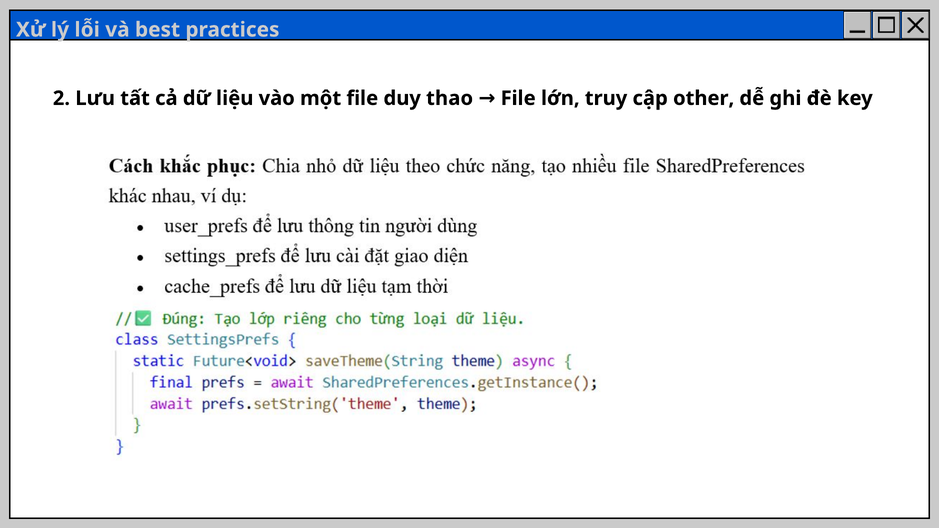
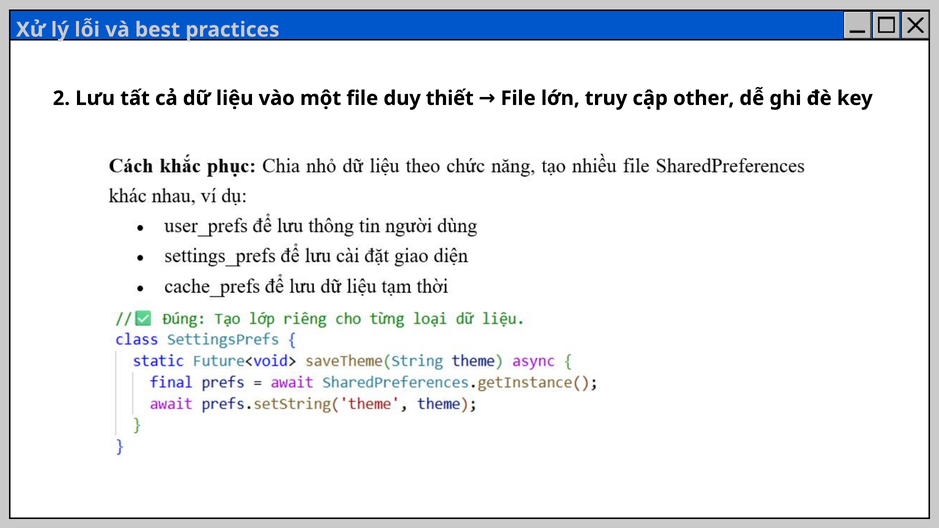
thao: thao -> thiết (450, 98)
